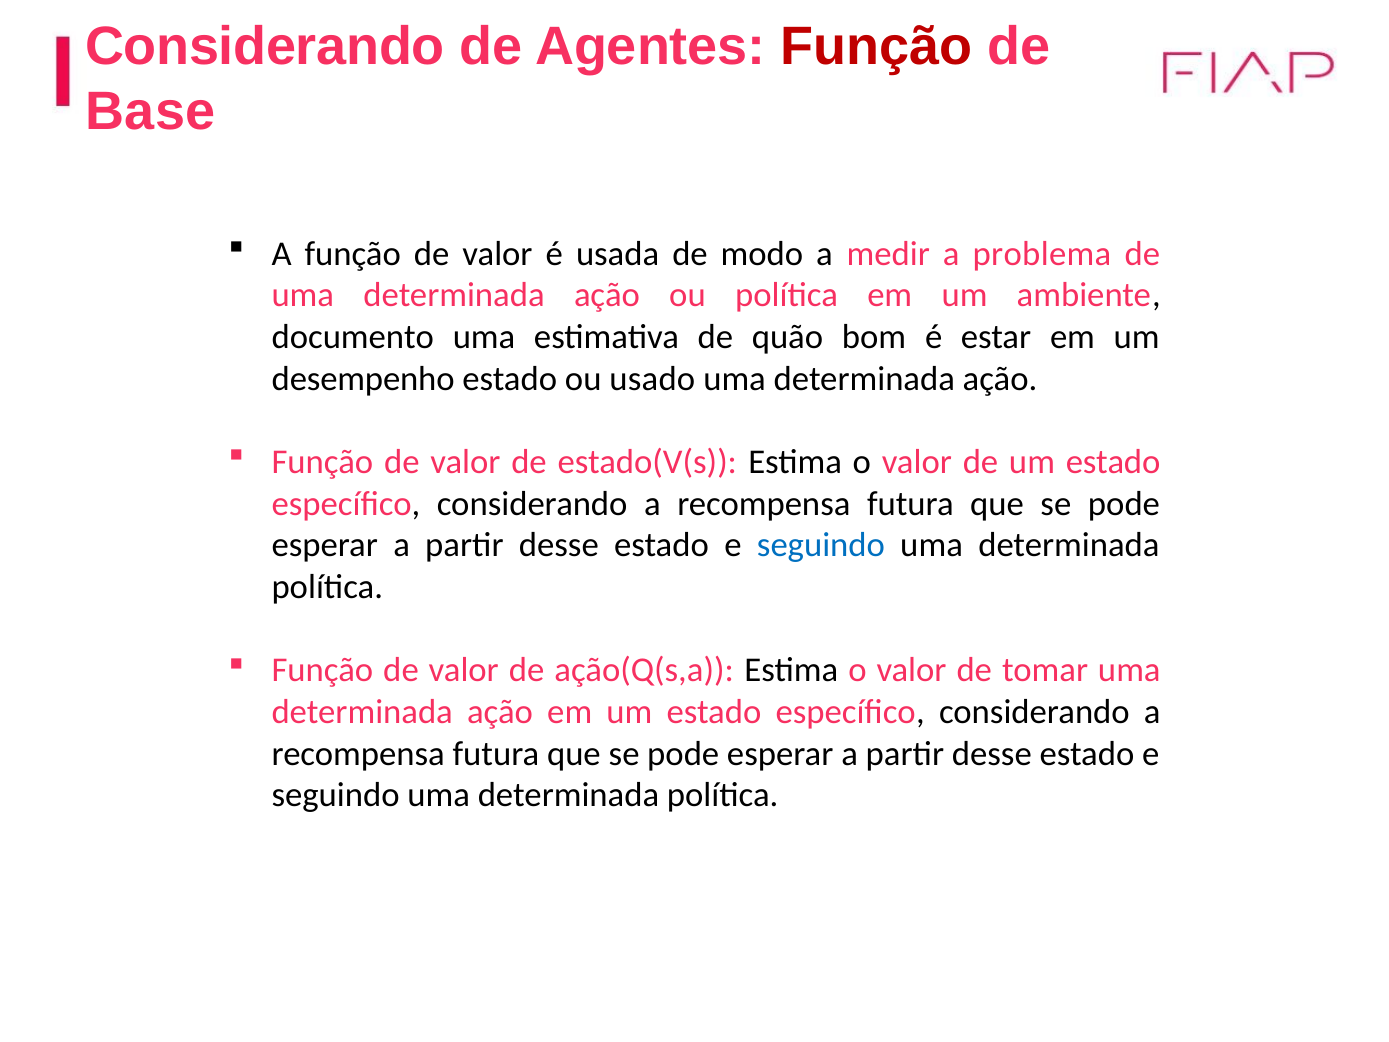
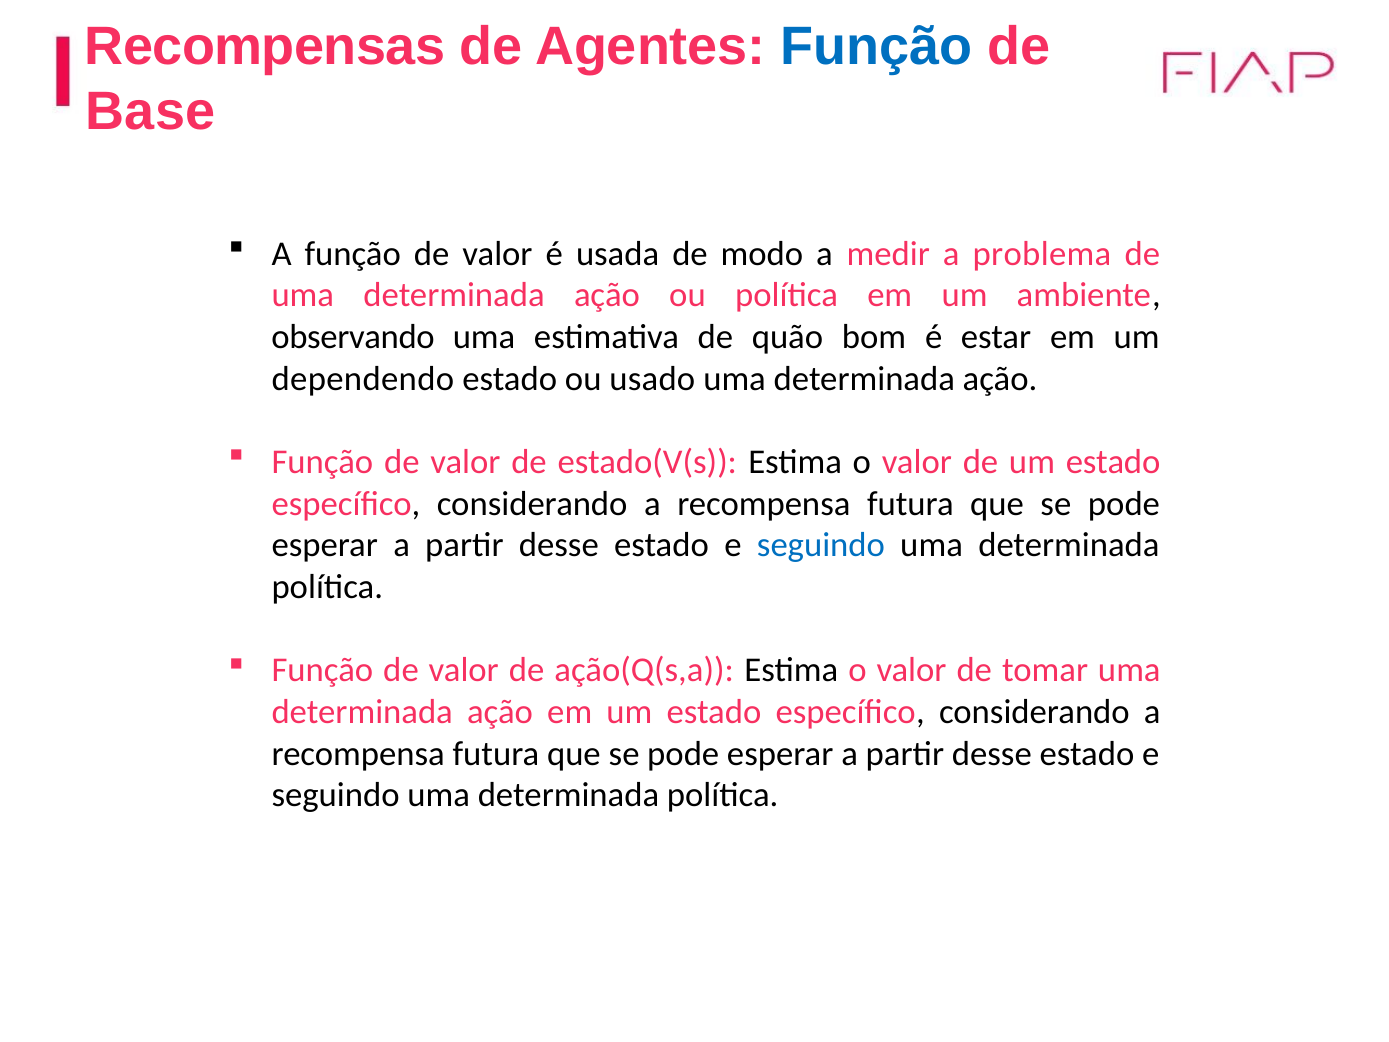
Considerando: Considerando -> Recompensas (265, 47)
Função colour: red -> blue (876, 47)
documento: documento -> observando (353, 337)
desempenho: desempenho -> dependendo (363, 379)
